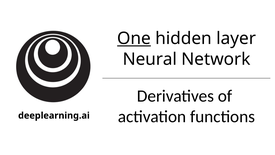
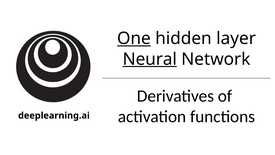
Neural underline: none -> present (150, 59)
